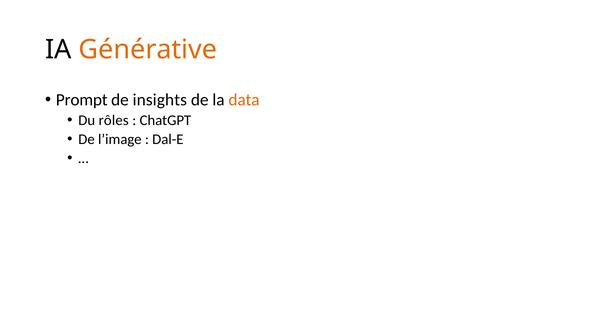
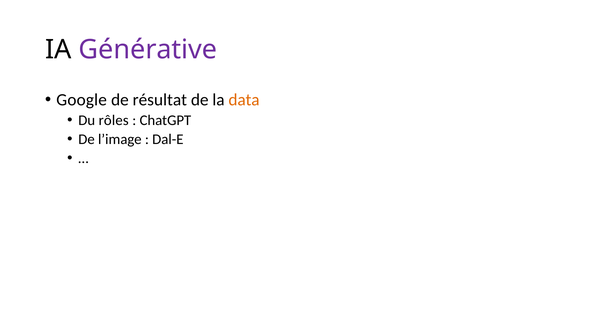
Générative colour: orange -> purple (148, 50)
Prompt: Prompt -> Google (82, 100)
insights: insights -> résultat (160, 100)
